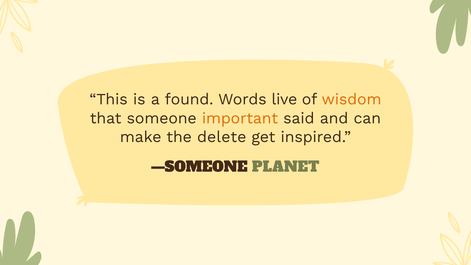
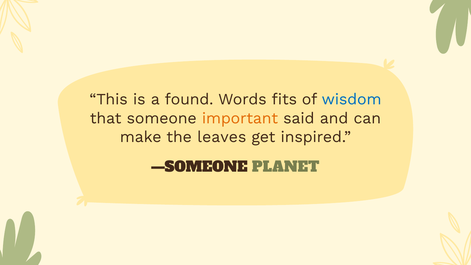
live: live -> fits (284, 99)
wisdom colour: orange -> blue (352, 99)
delete: delete -> leaves (222, 137)
